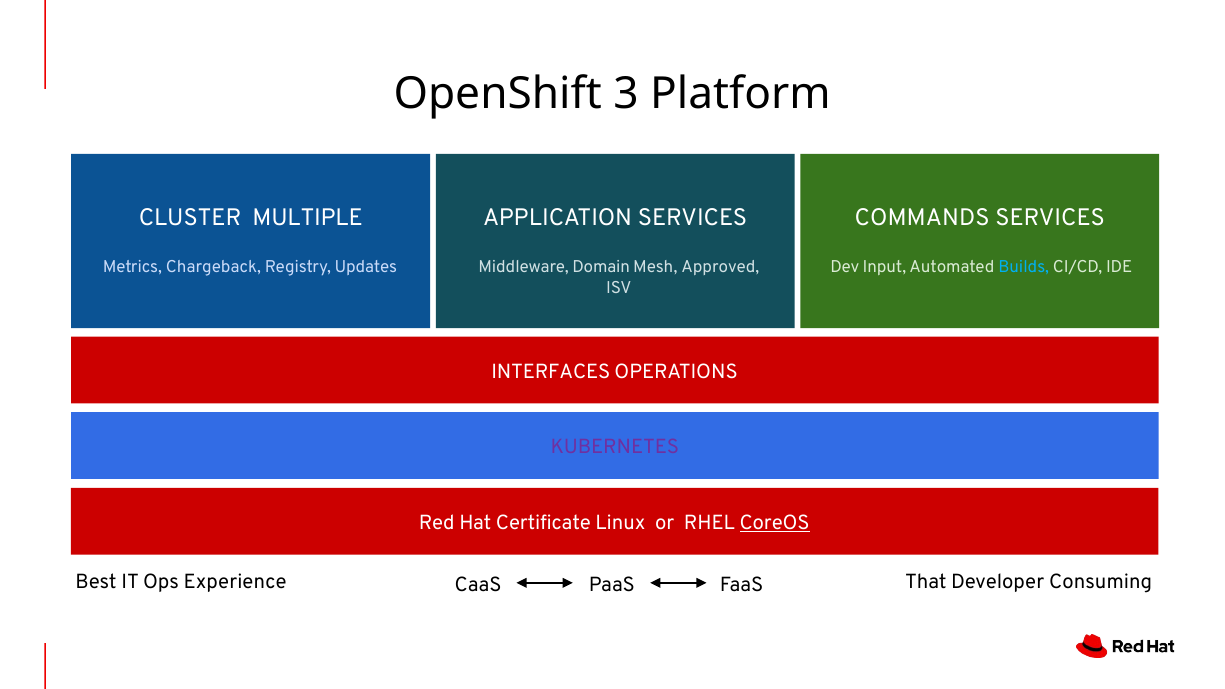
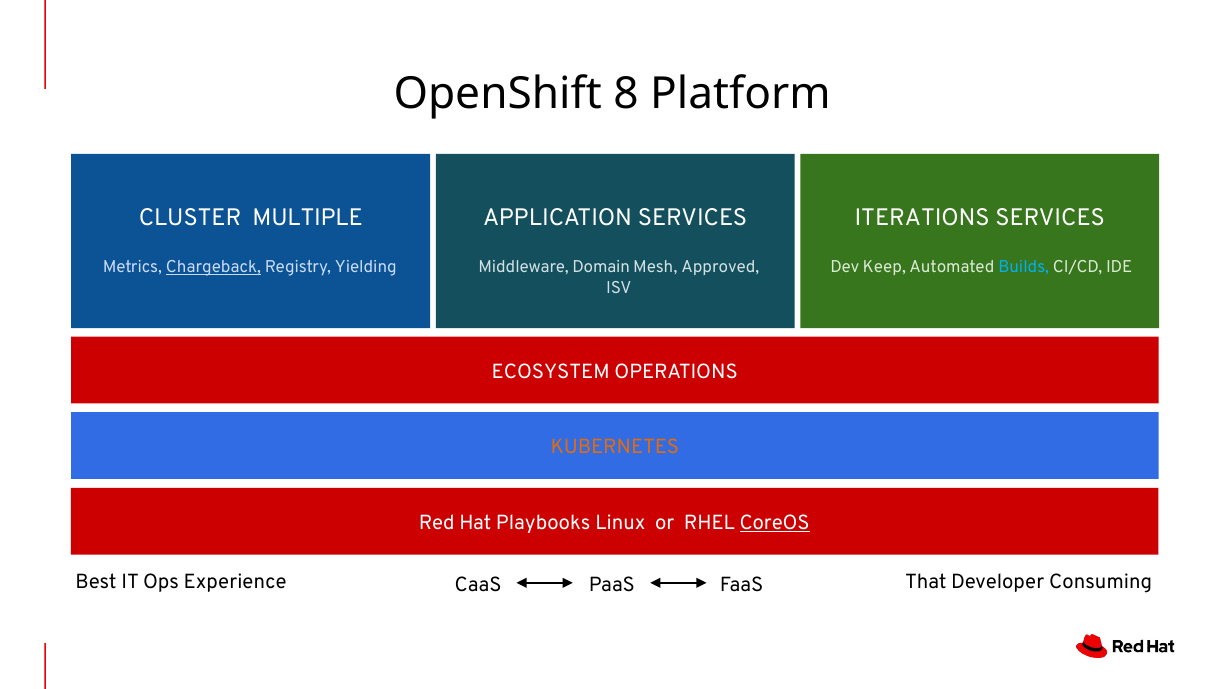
3: 3 -> 8 (626, 94)
COMMANDS: COMMANDS -> ITERATIONS (922, 218)
Chargeback underline: none -> present (213, 267)
Updates: Updates -> Yielding (366, 267)
Input: Input -> Keep (884, 267)
INTERFACES: INTERFACES -> ECOSYSTEM (551, 371)
KUBERNETES colour: purple -> orange (615, 447)
Certificate: Certificate -> Playbooks (543, 523)
